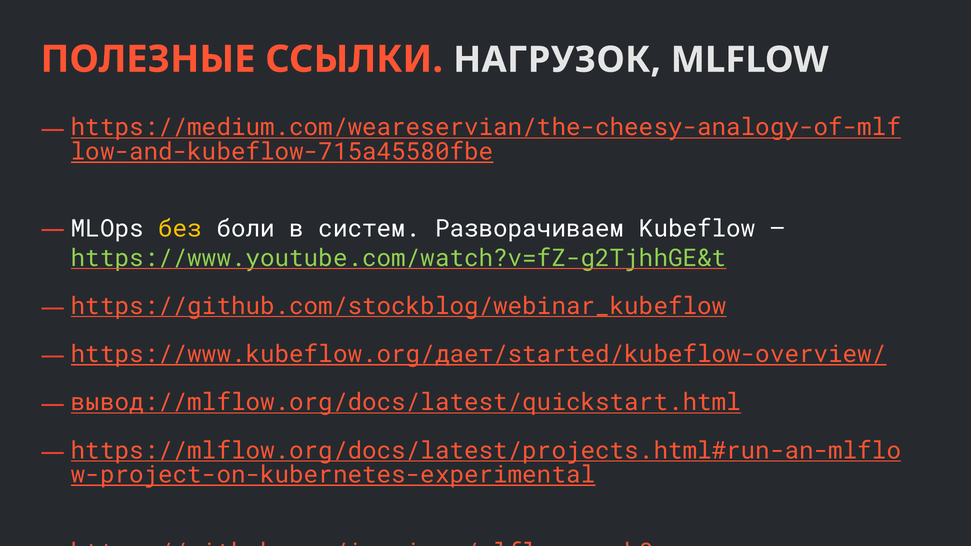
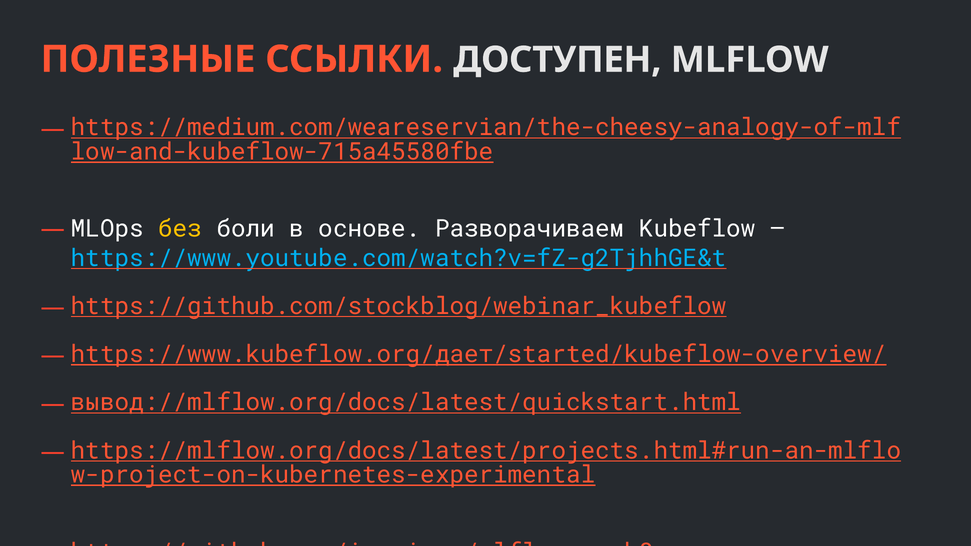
НАГРУЗОК: НАГРУЗОК -> ДОСТУПЕН (557, 60)
систем: систем -> основе (369, 229)
https://www.youtube.com/watch?v=fZ-g2TjhhGE&t colour: light green -> light blue (399, 258)
